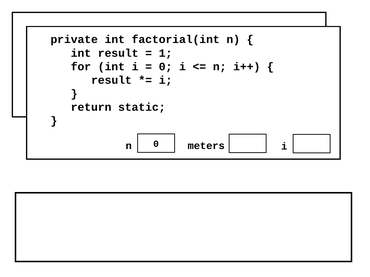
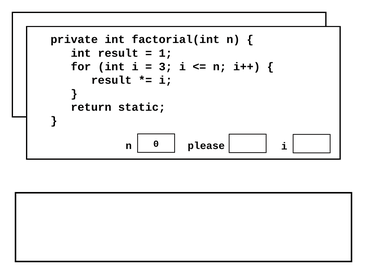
0: 0 -> 3 (166, 67)
meters: meters -> please (206, 146)
